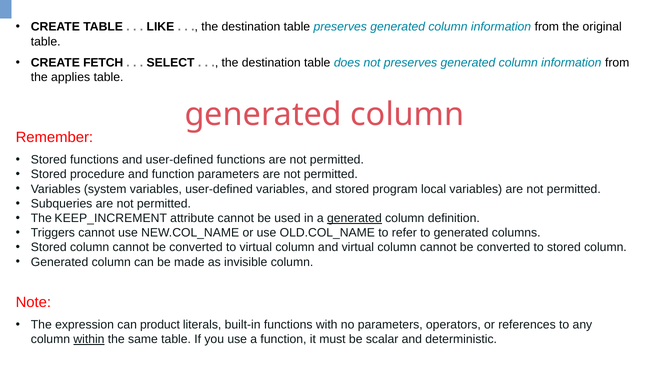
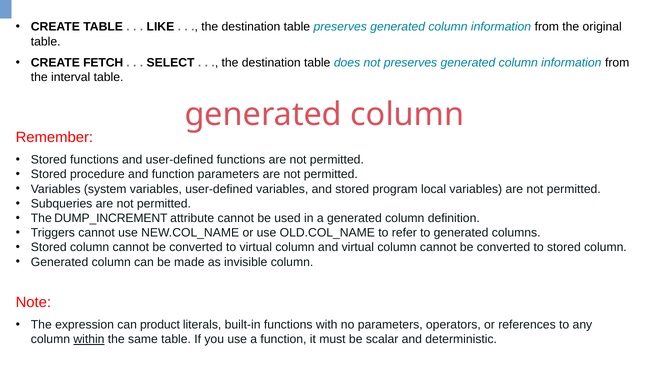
applies: applies -> interval (71, 77)
KEEP_INCREMENT: KEEP_INCREMENT -> DUMP_INCREMENT (111, 218)
generated underline: present -> none (354, 218)
